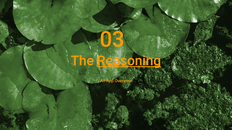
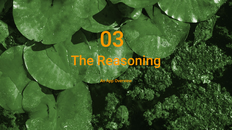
Reasoning underline: present -> none (129, 61)
